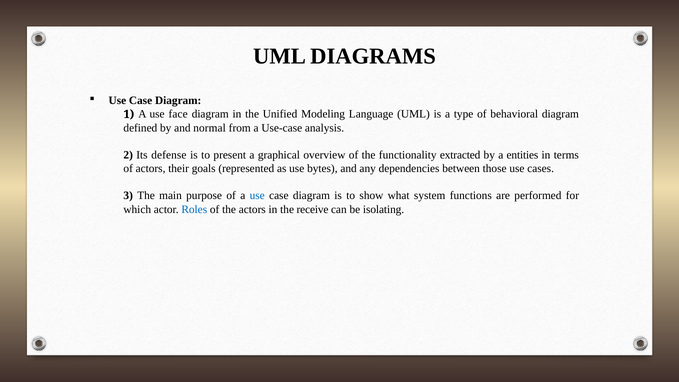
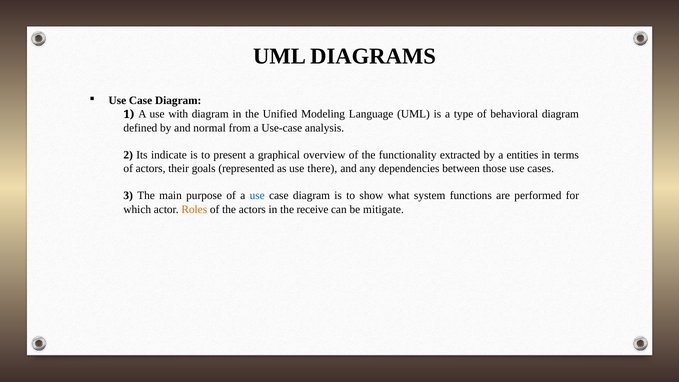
face: face -> with (178, 114)
defense: defense -> indicate (169, 155)
bytes: bytes -> there (322, 169)
Roles colour: blue -> orange (194, 209)
isolating: isolating -> mitigate (383, 209)
